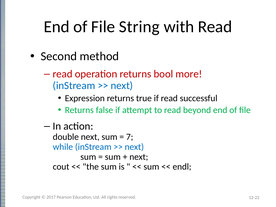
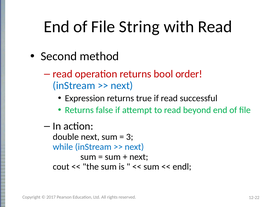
more: more -> order (189, 74)
7: 7 -> 3 (130, 137)
